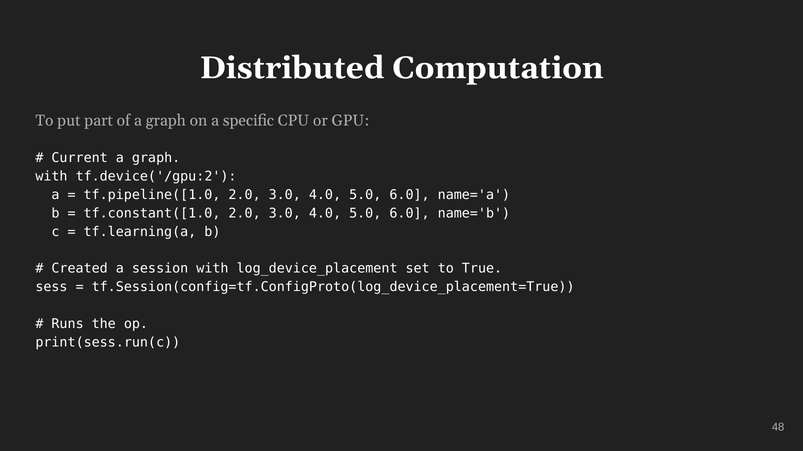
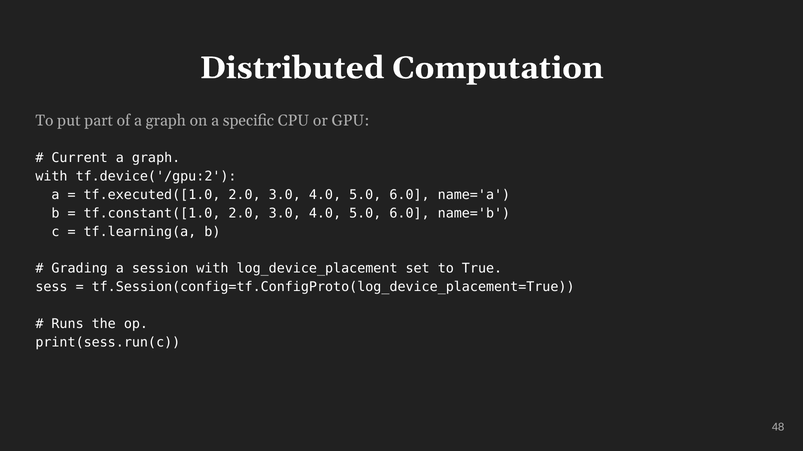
tf.pipeline([1.0: tf.pipeline([1.0 -> tf.executed([1.0 (152, 195)
Created: Created -> Grading (80, 269)
